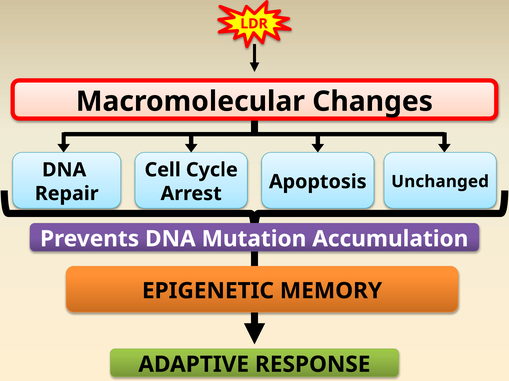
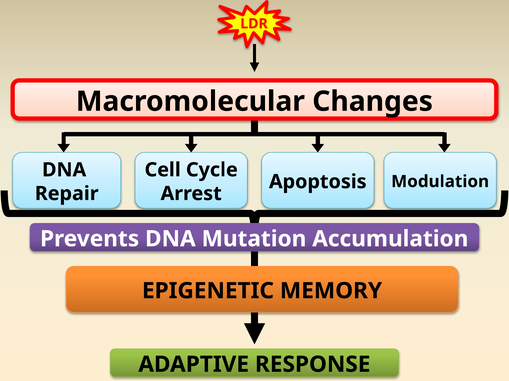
Unchanged: Unchanged -> Modulation (440, 182)
